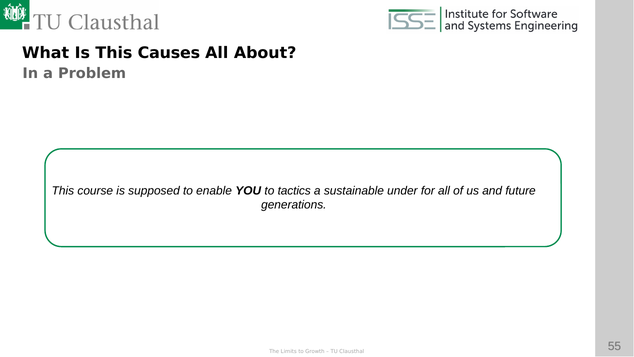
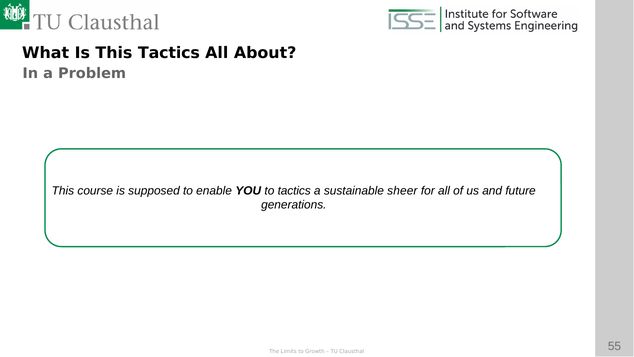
This Causes: Causes -> Tactics (169, 53)
under: under -> sheer (402, 190)
